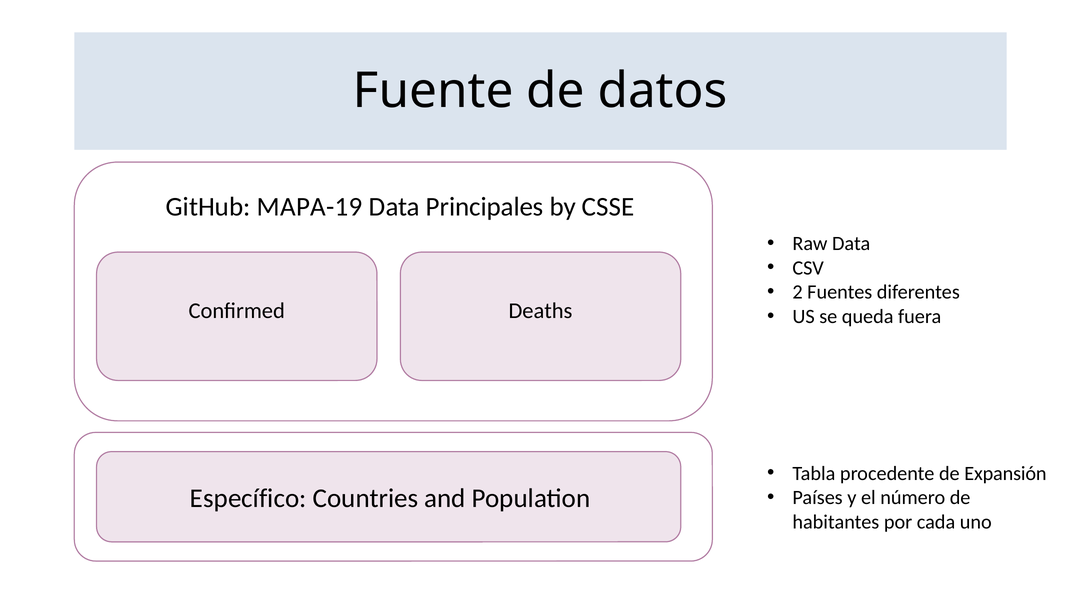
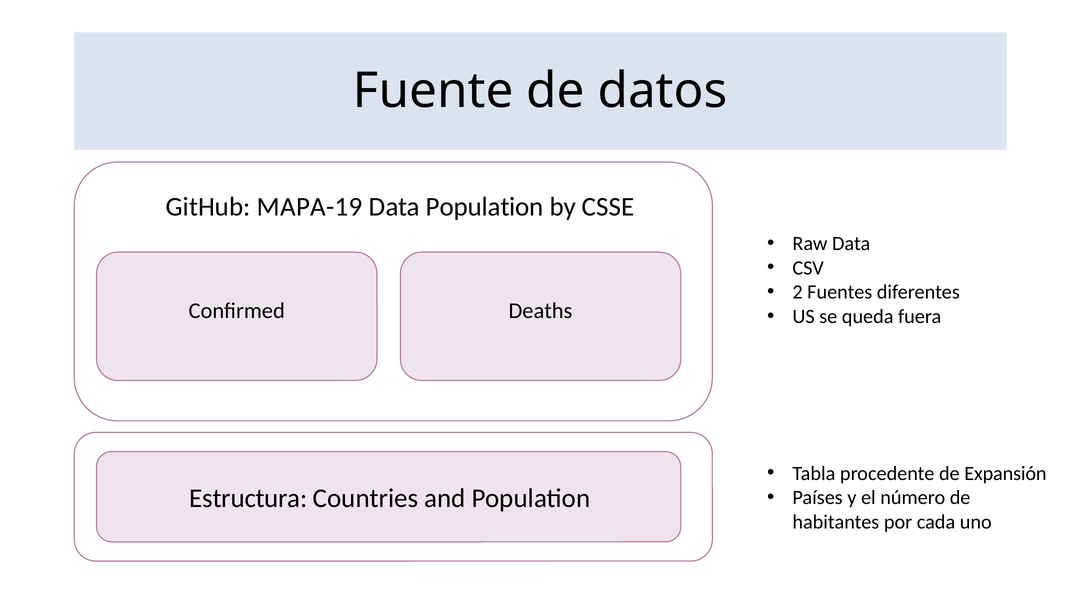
Data Principales: Principales -> Population (485, 207)
Específico: Específico -> Estructura (248, 498)
